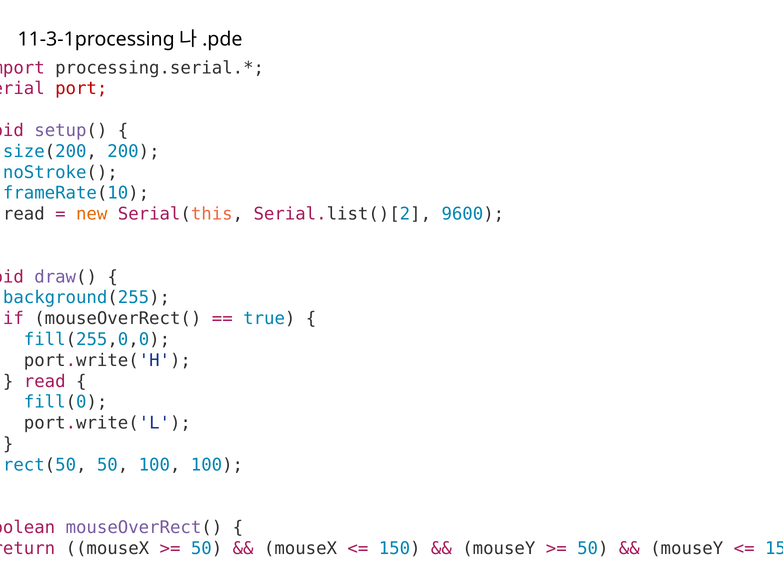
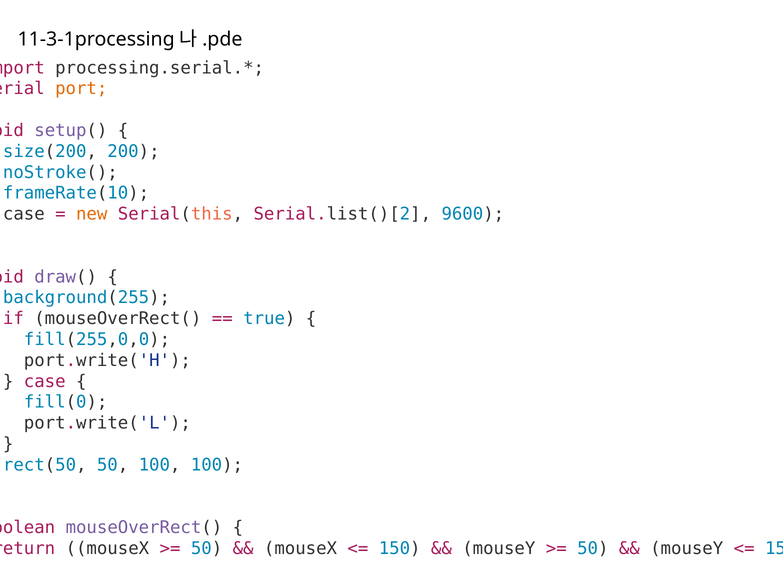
port colour: red -> orange (81, 89)
read: read -> case (24, 214)
read: read -> case (45, 381)
